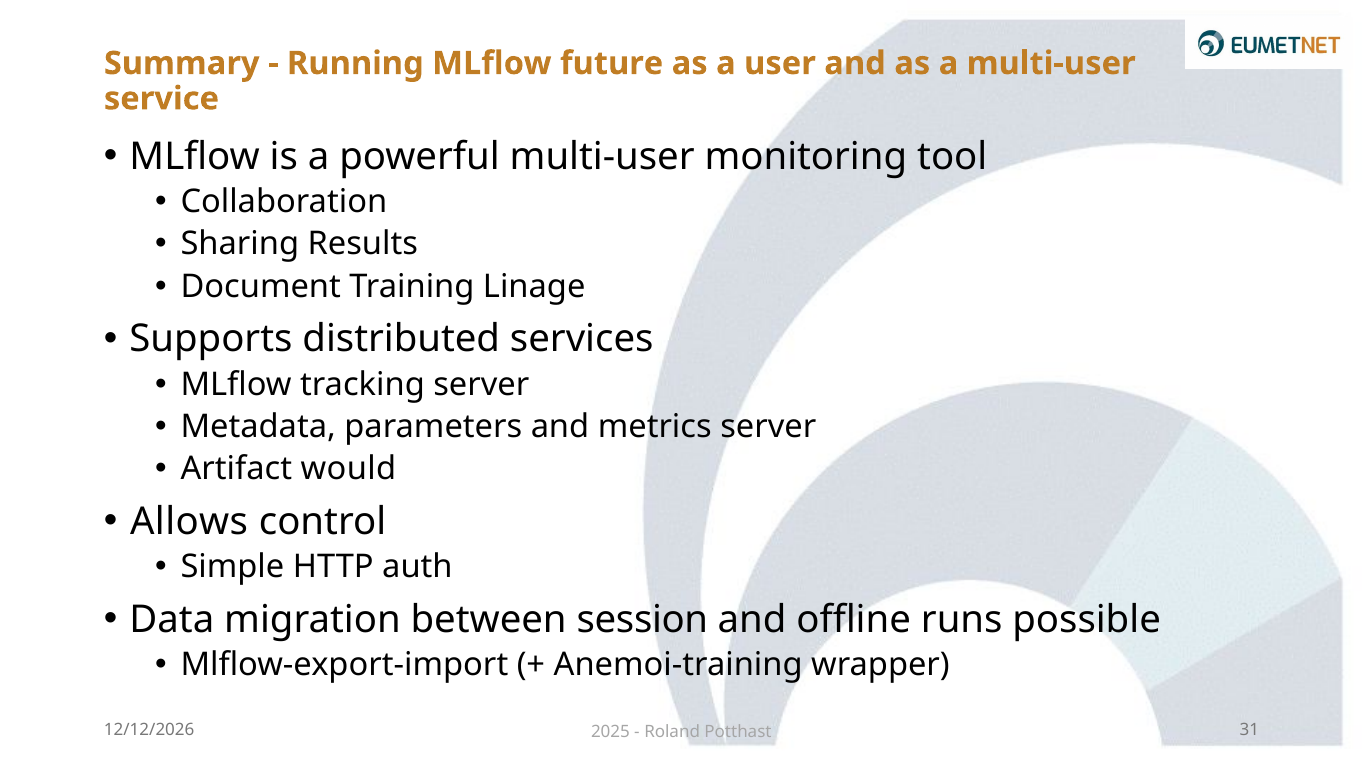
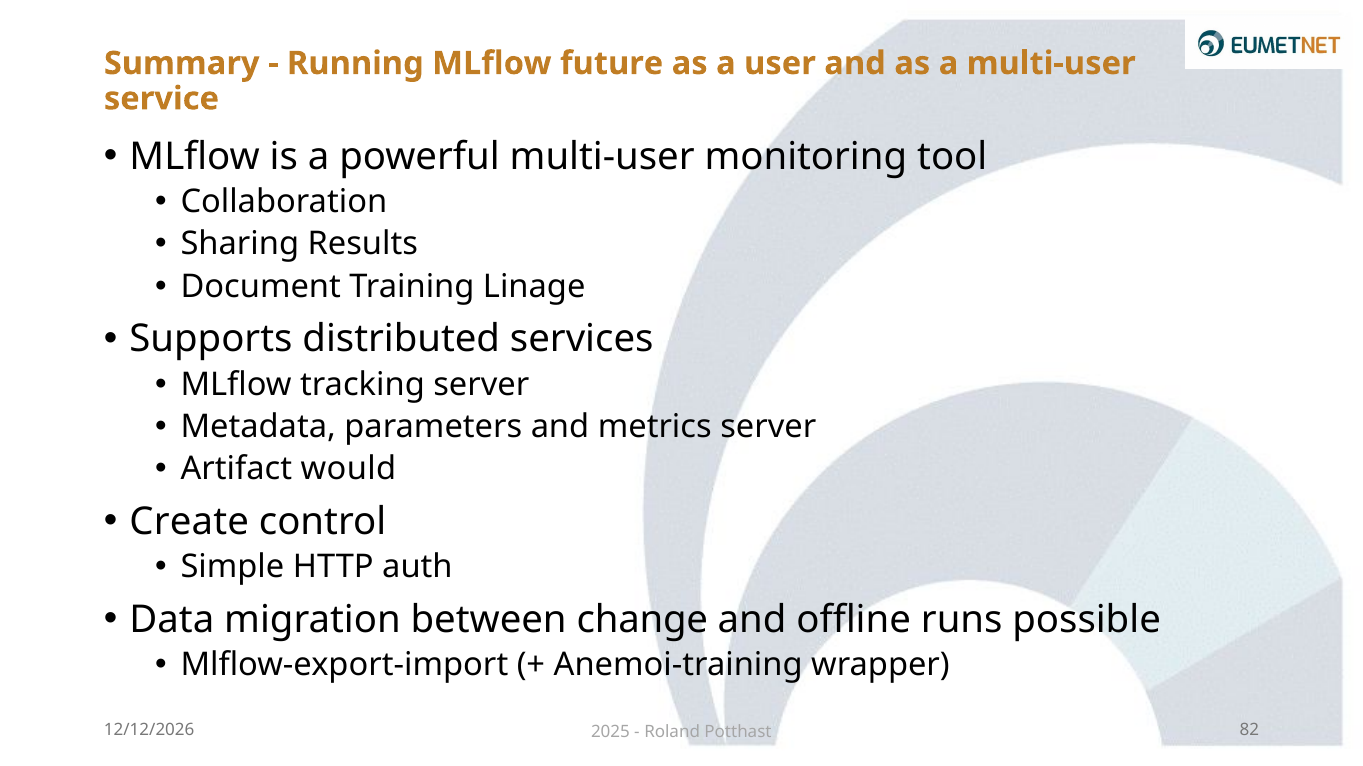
Allows: Allows -> Create (189, 522)
session: session -> change (642, 620)
31: 31 -> 82 (1249, 731)
